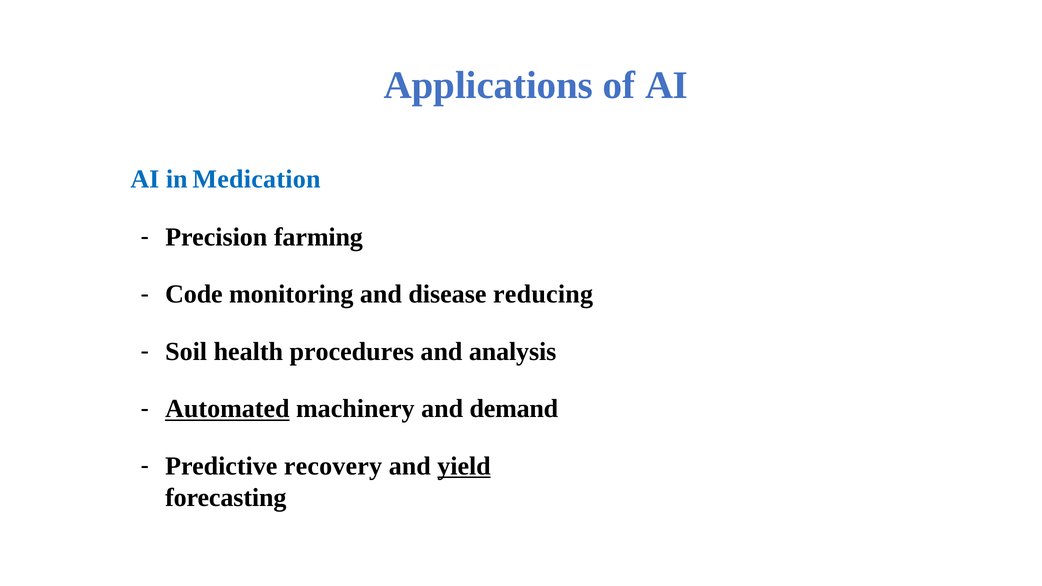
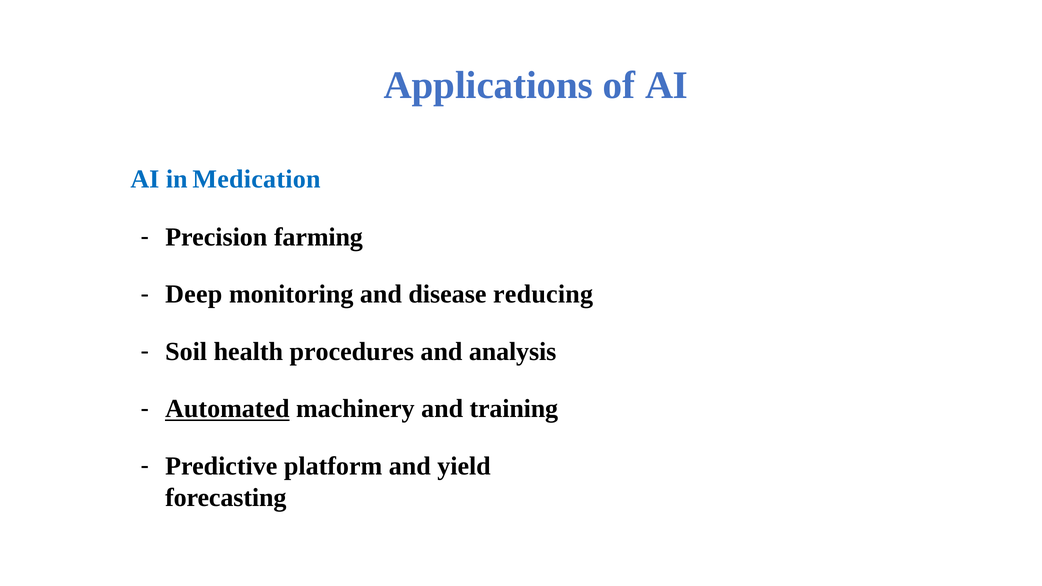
Code: Code -> Deep (194, 294)
demand: demand -> training (514, 409)
recovery: recovery -> platform (333, 466)
yield underline: present -> none (464, 466)
